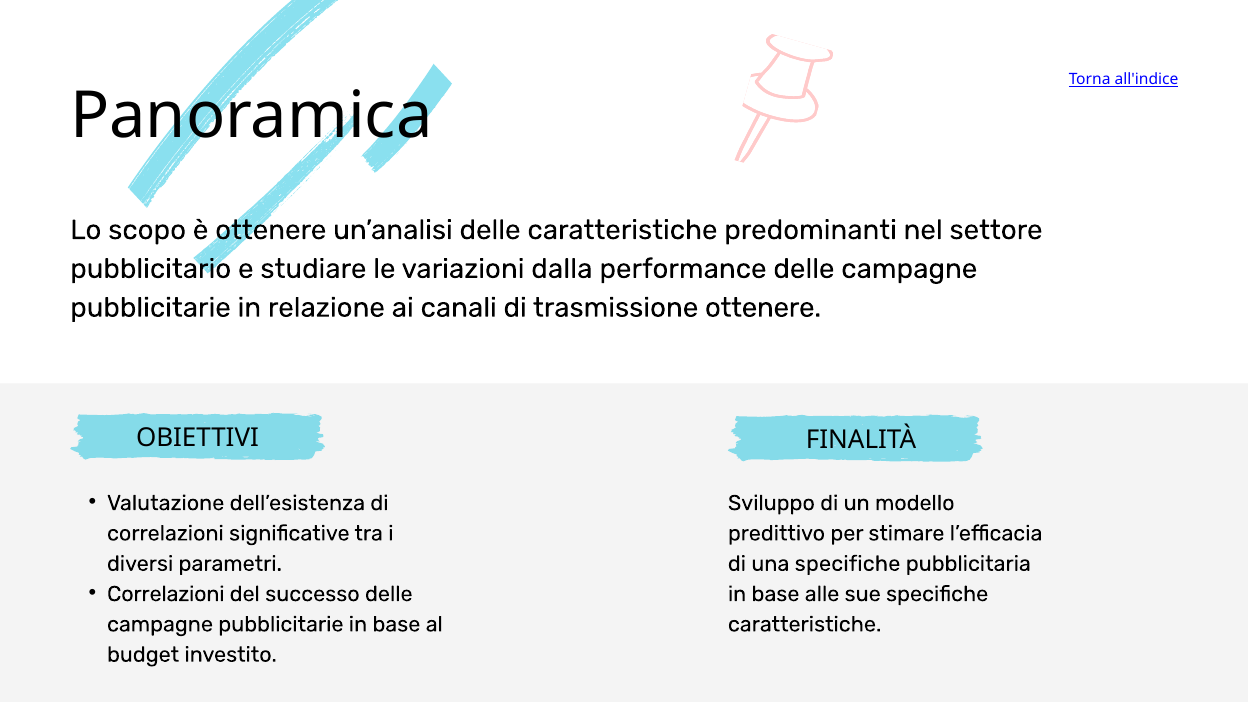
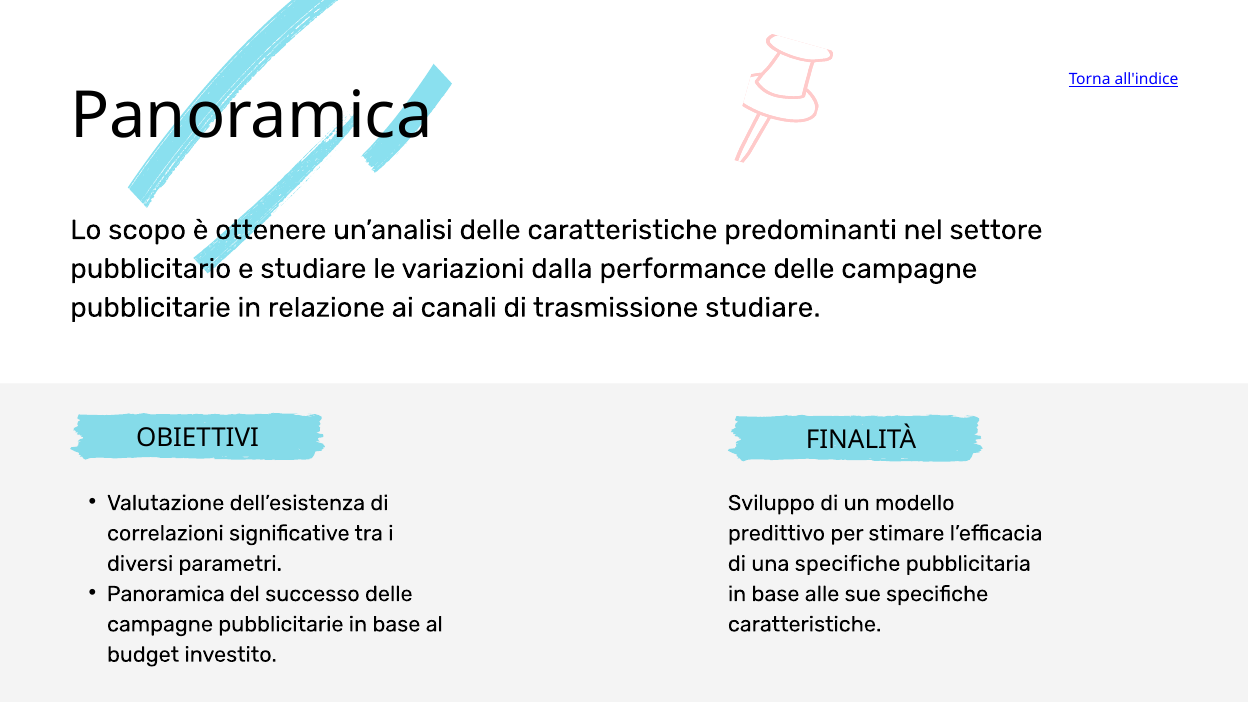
trasmissione ottenere: ottenere -> studiare (763, 308)
Correlazioni: Correlazioni -> Panoramica (166, 594)
